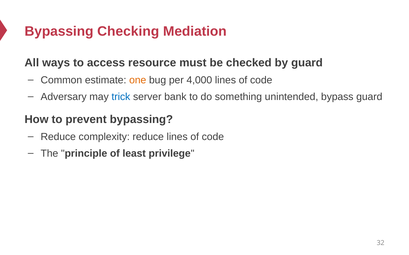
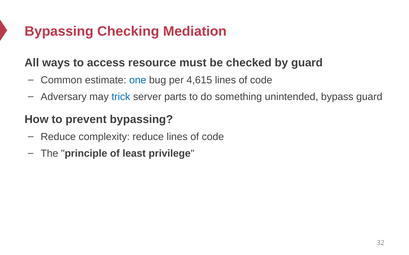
one colour: orange -> blue (138, 80)
4,000: 4,000 -> 4,615 (199, 80)
bank: bank -> parts (175, 97)
